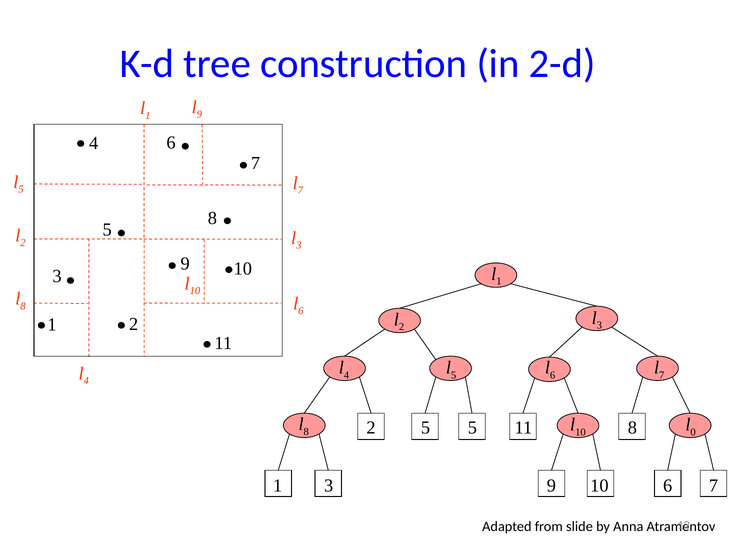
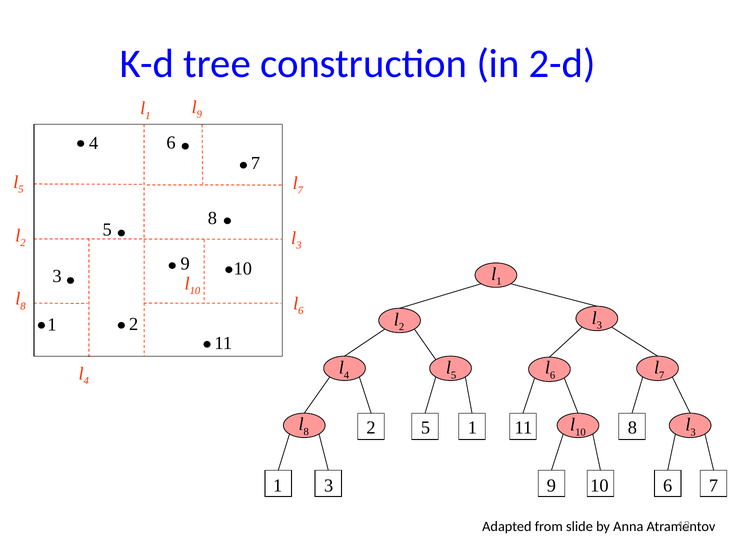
2 5 5: 5 -> 1 (472, 428)
0: 0 -> 3 (693, 432)
